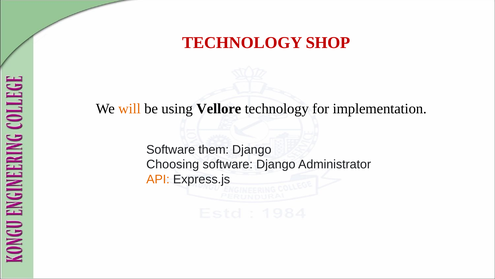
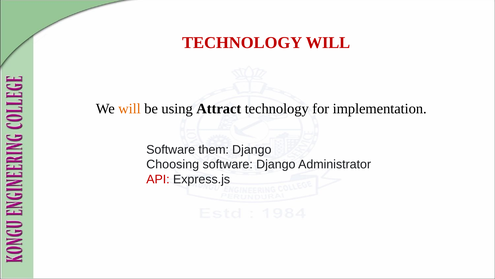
TECHNOLOGY SHOP: SHOP -> WILL (328, 43)
Vellore: Vellore -> Attract (219, 109)
API colour: orange -> red (158, 179)
